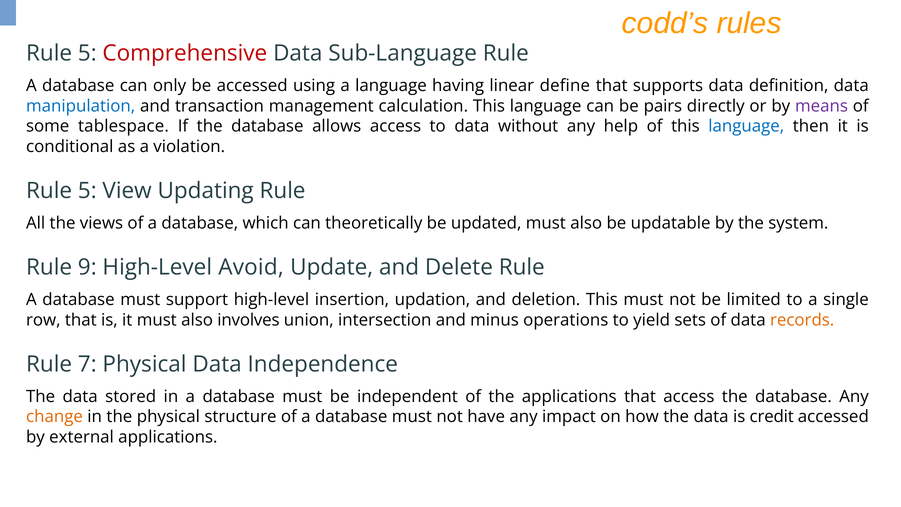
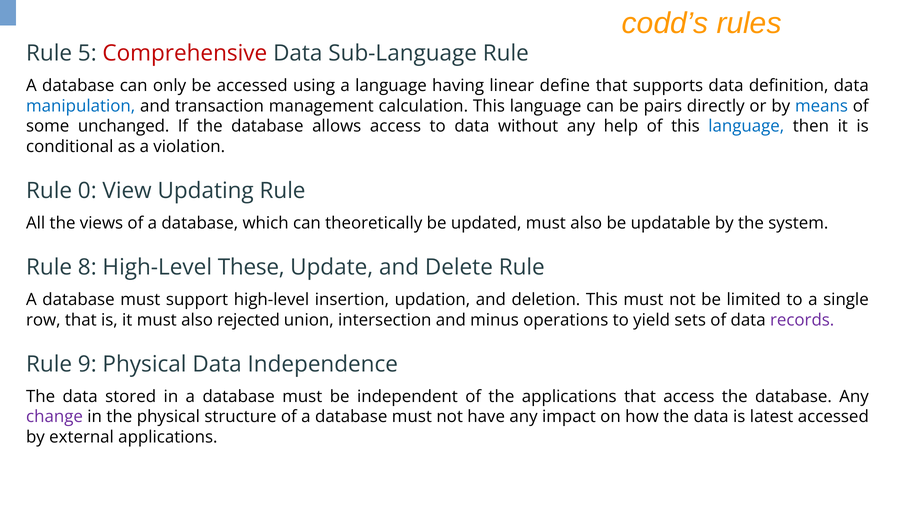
means colour: purple -> blue (822, 106)
tablespace: tablespace -> unchanged (124, 126)
5: 5 -> 0 (87, 191)
9: 9 -> 8 (87, 267)
Avoid: Avoid -> These (251, 267)
involves: involves -> rejected (248, 320)
records colour: orange -> purple (802, 320)
7: 7 -> 9 (87, 364)
change colour: orange -> purple (54, 417)
credit: credit -> latest (772, 417)
